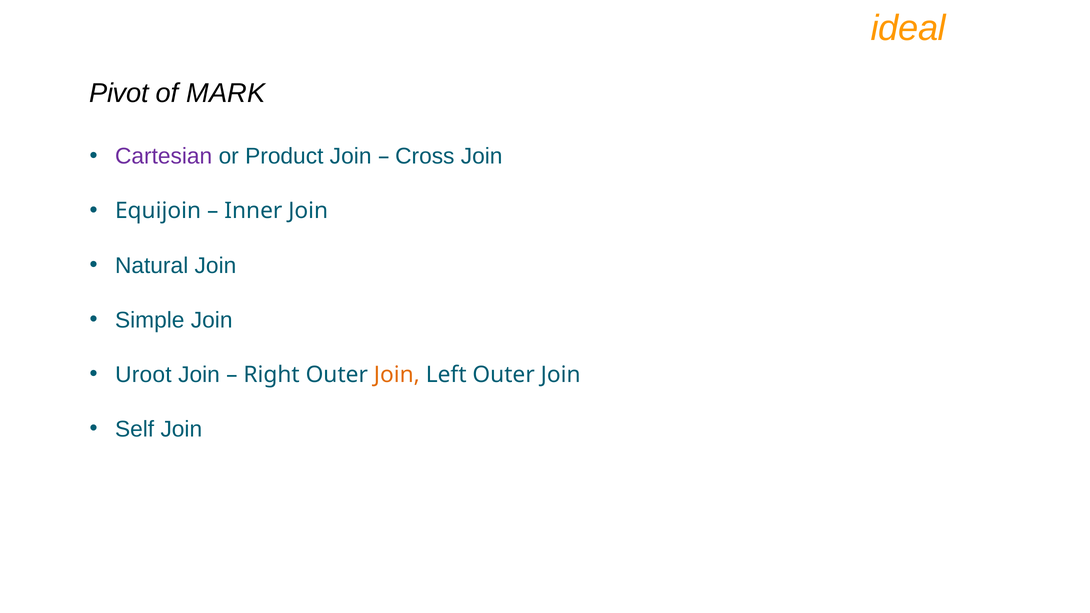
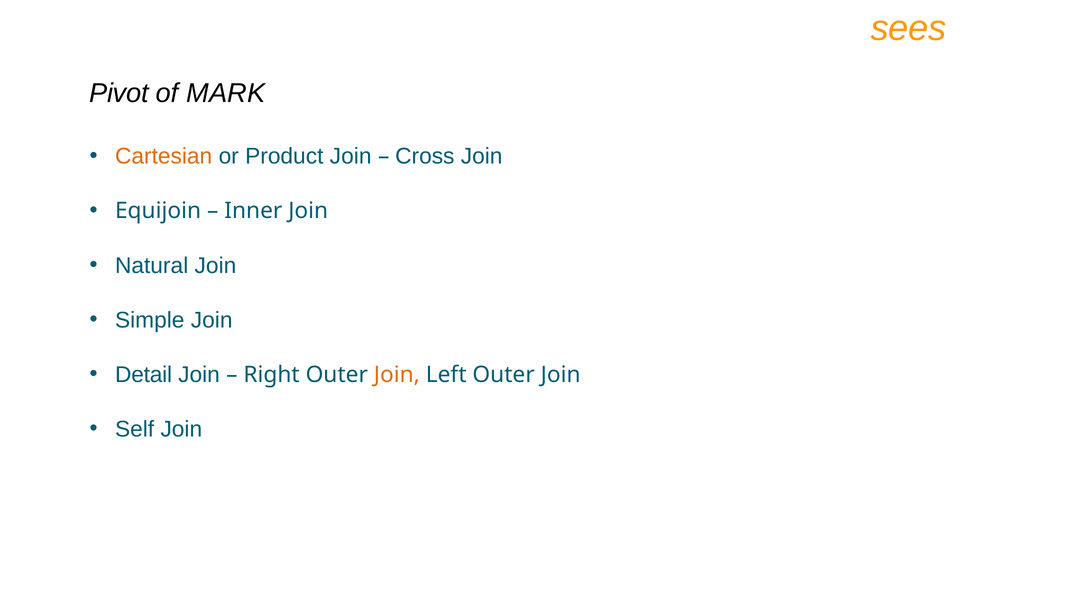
ideal: ideal -> sees (908, 28)
Cartesian colour: purple -> orange (164, 157)
Uroot: Uroot -> Detail (144, 375)
